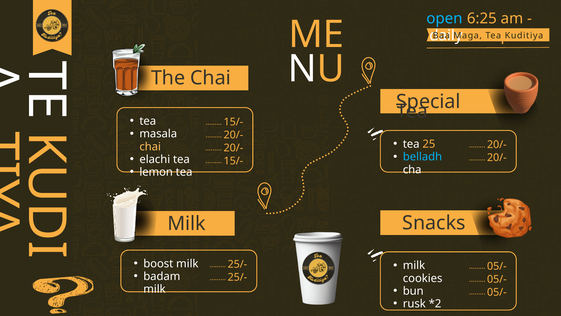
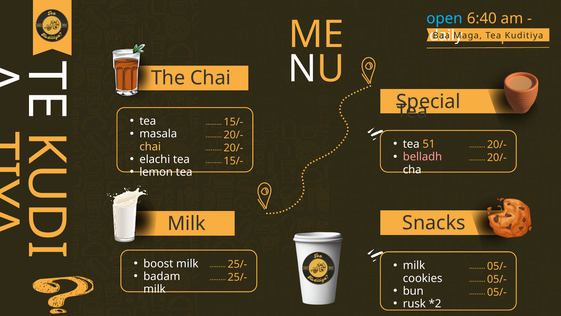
6:25: 6:25 -> 6:40 (482, 19)
25: 25 -> 51 (429, 144)
belladh colour: light blue -> pink (422, 157)
